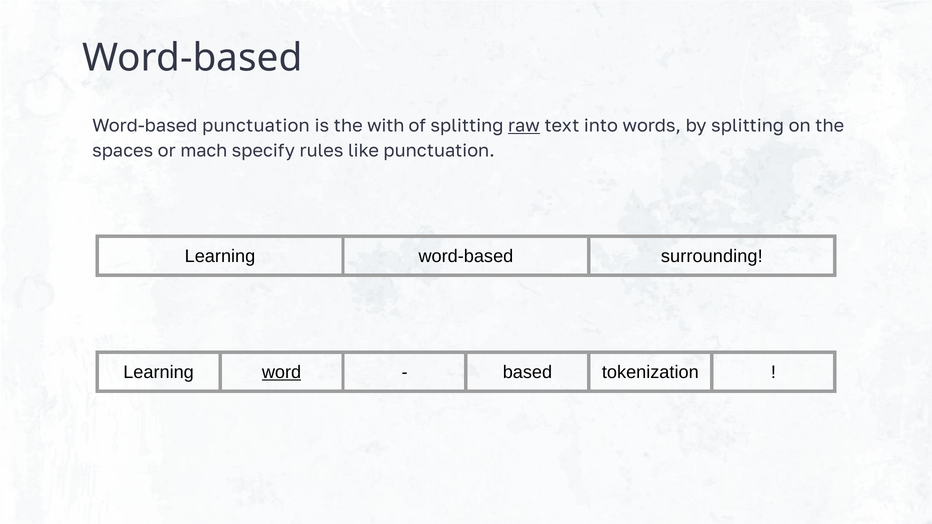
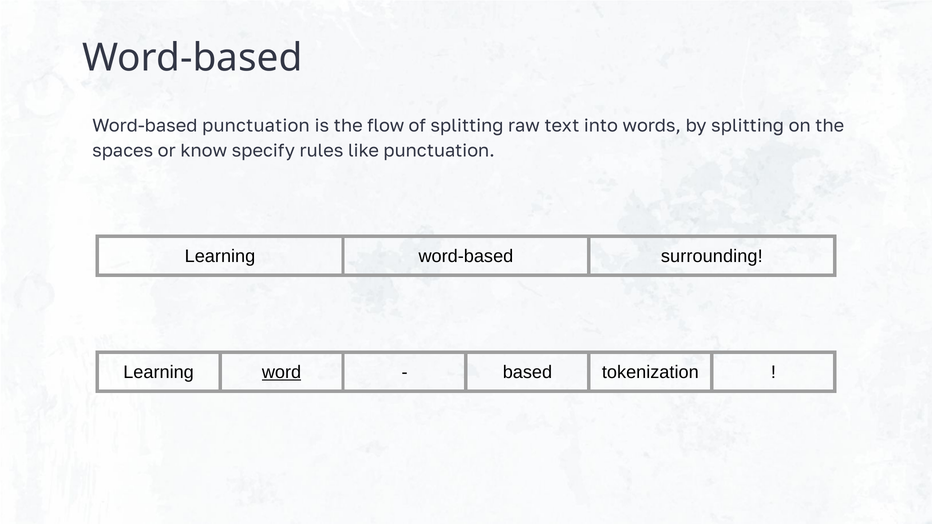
with: with -> flow (386, 126)
raw underline: present -> none (524, 126)
mach: mach -> know (204, 151)
